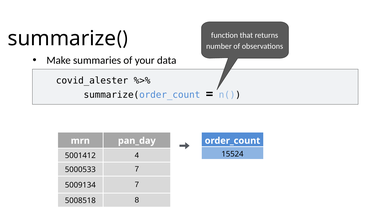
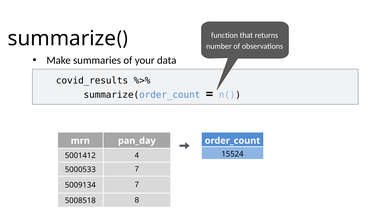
covid_alester: covid_alester -> covid_results (92, 80)
